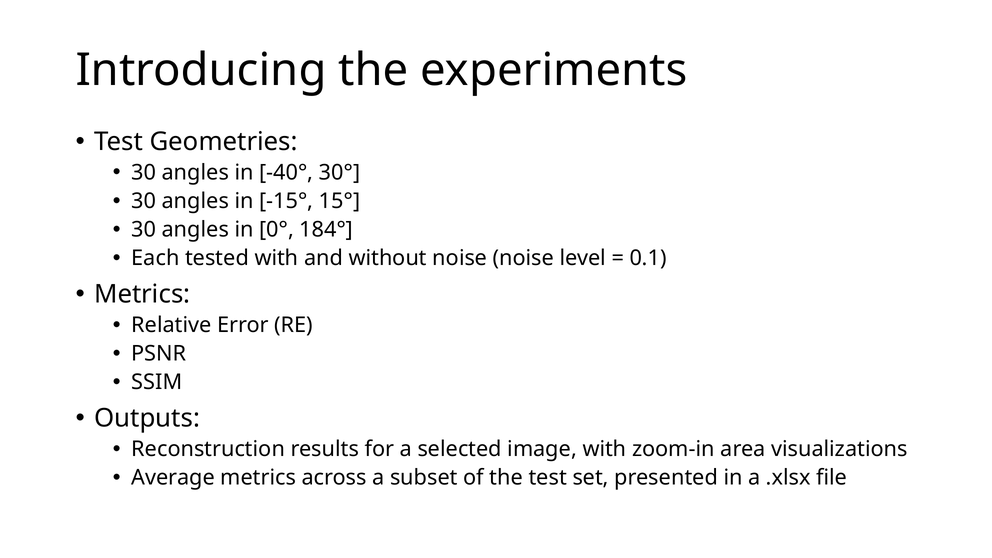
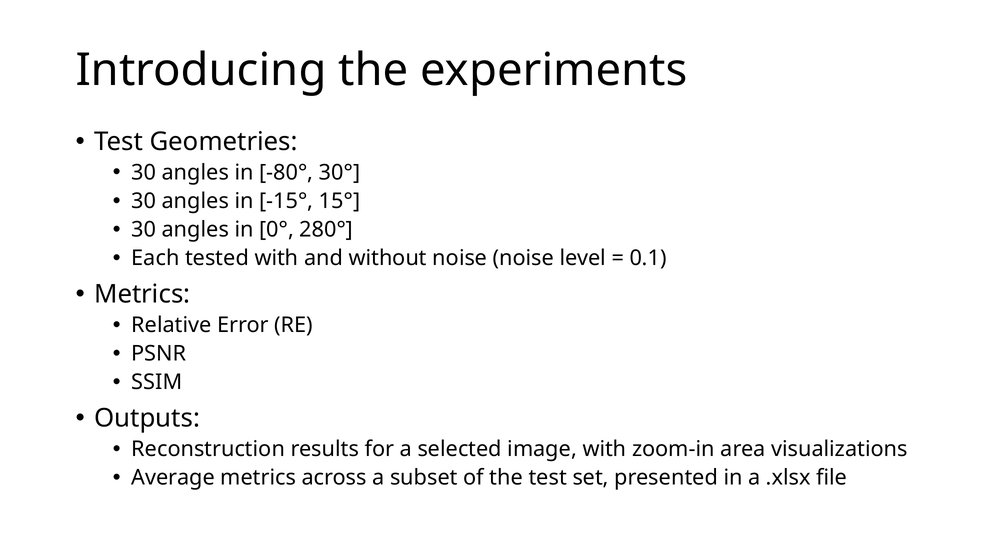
-40°: -40° -> -80° (286, 173)
184°: 184° -> 280° (326, 230)
